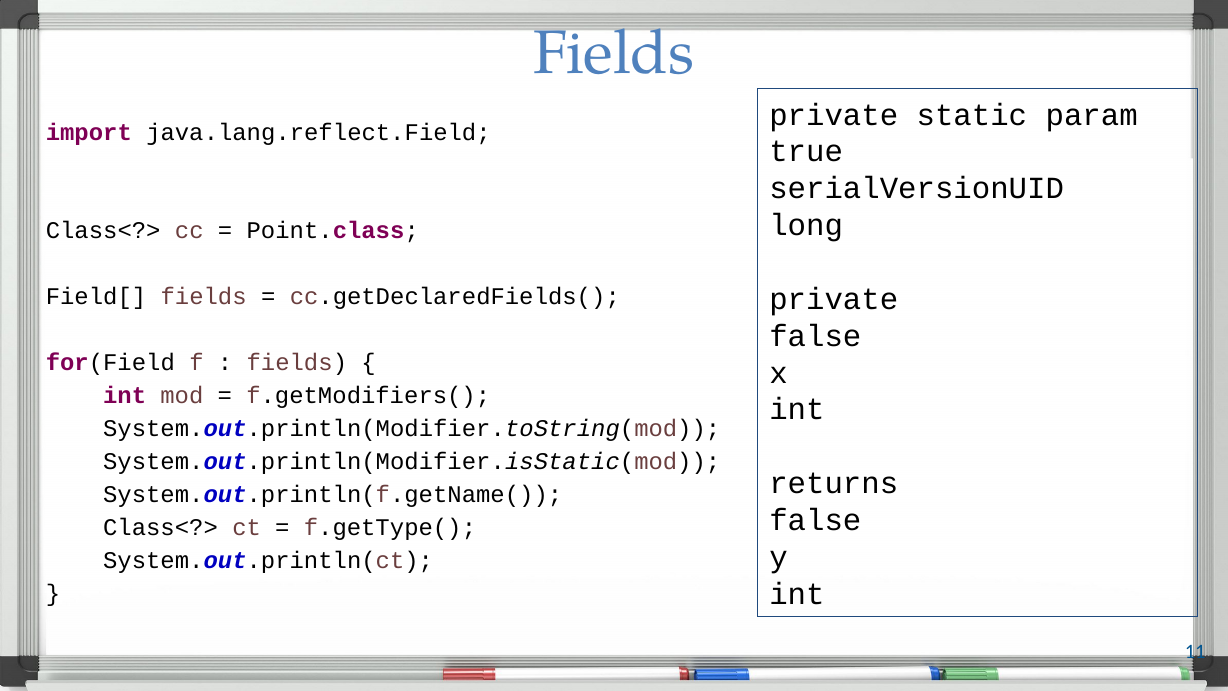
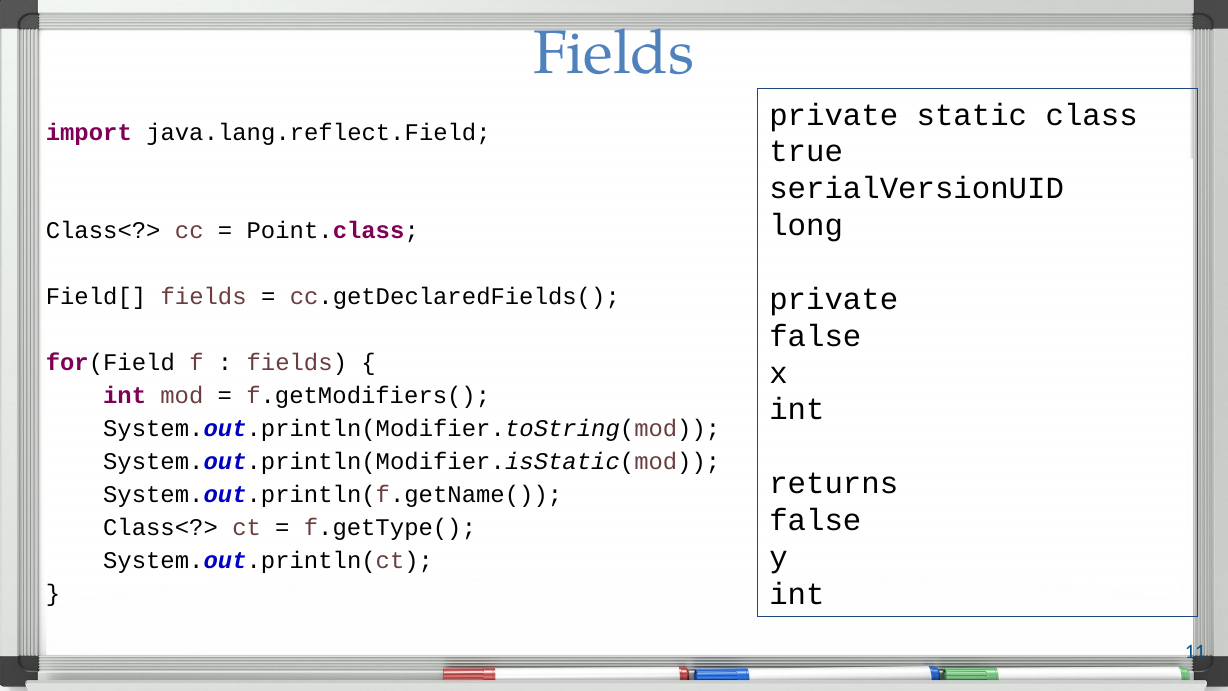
param: param -> class (1092, 115)
